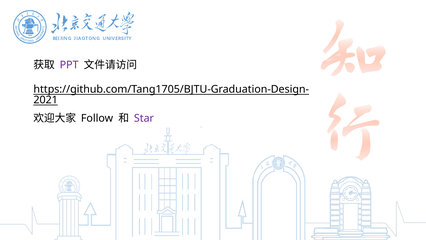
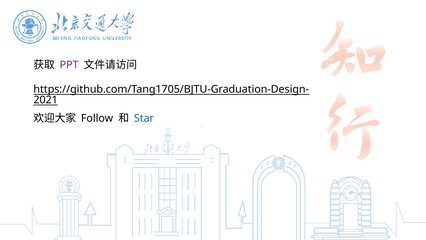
Star colour: purple -> blue (144, 118)
